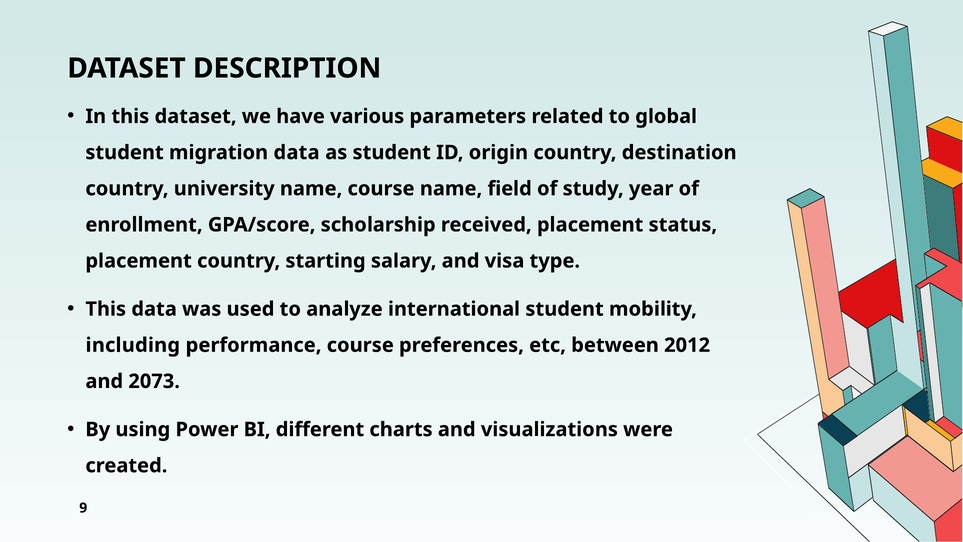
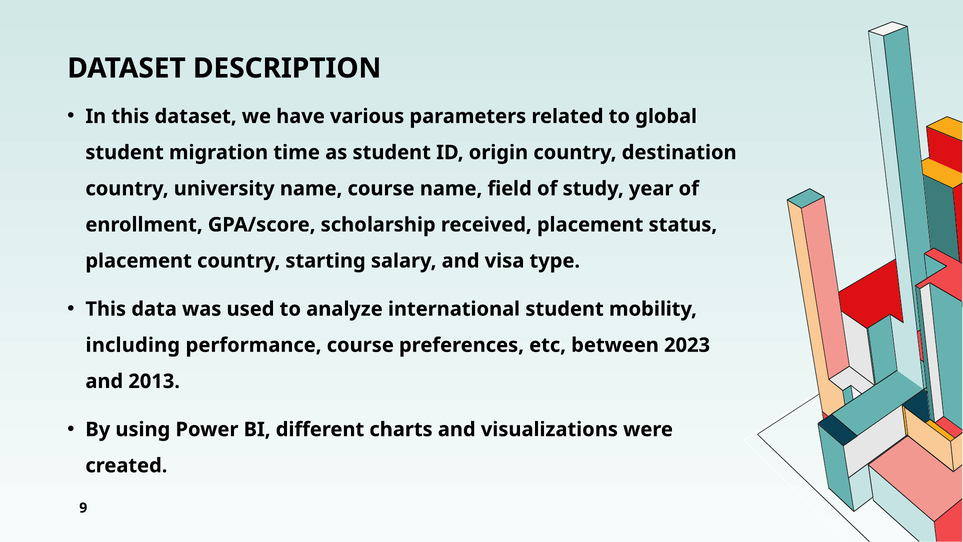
migration data: data -> time (297, 152)
2012: 2012 -> 2023 (687, 345)
2073: 2073 -> 2013 (154, 381)
